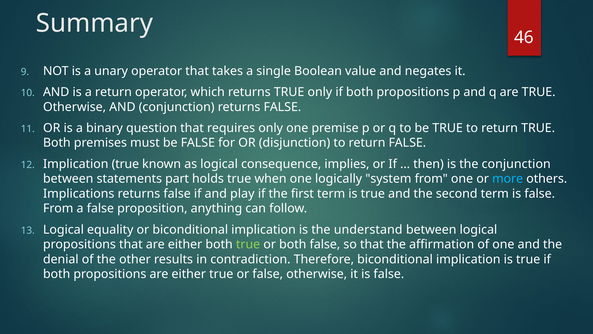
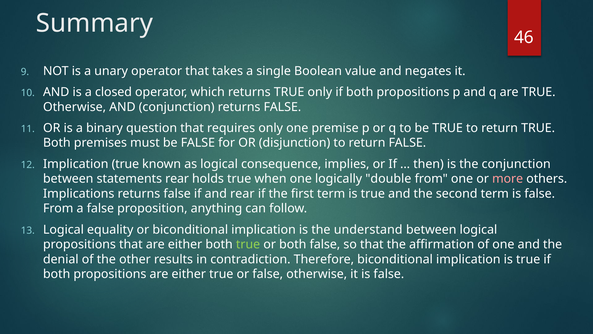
a return: return -> closed (113, 92)
statements part: part -> rear (177, 179)
system: system -> double (388, 179)
more colour: light blue -> pink (508, 179)
and play: play -> rear (242, 193)
